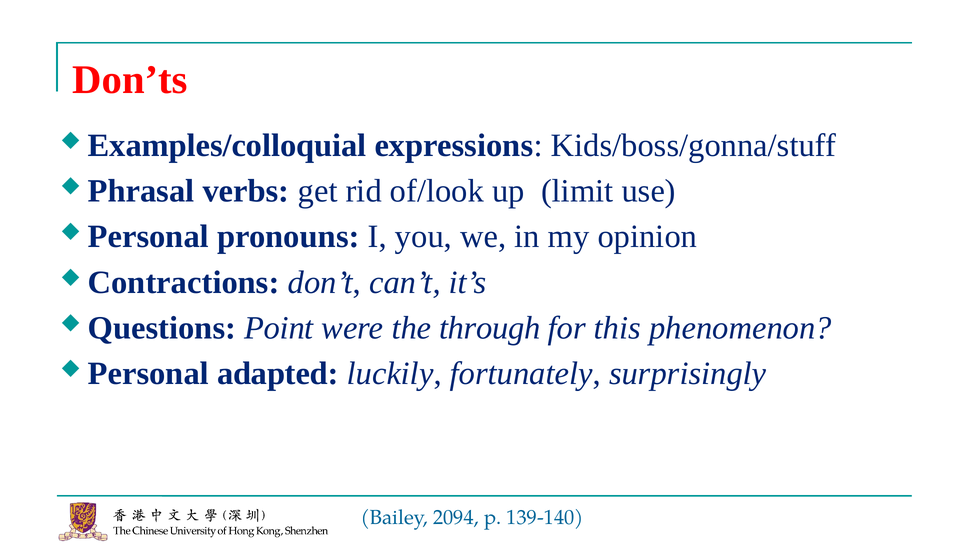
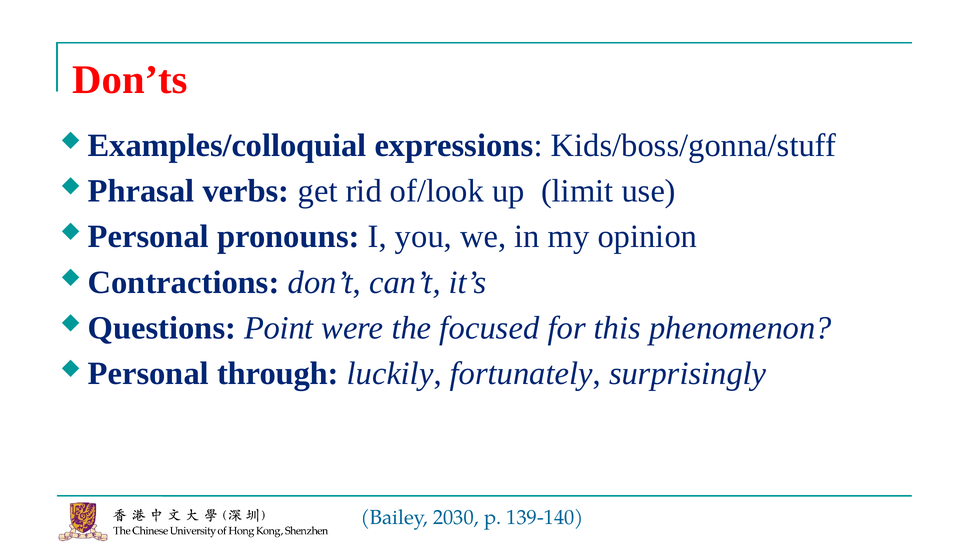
through: through -> focused (490, 328)
adapted: adapted -> through (278, 374)
2094: 2094 -> 2030 (456, 518)
